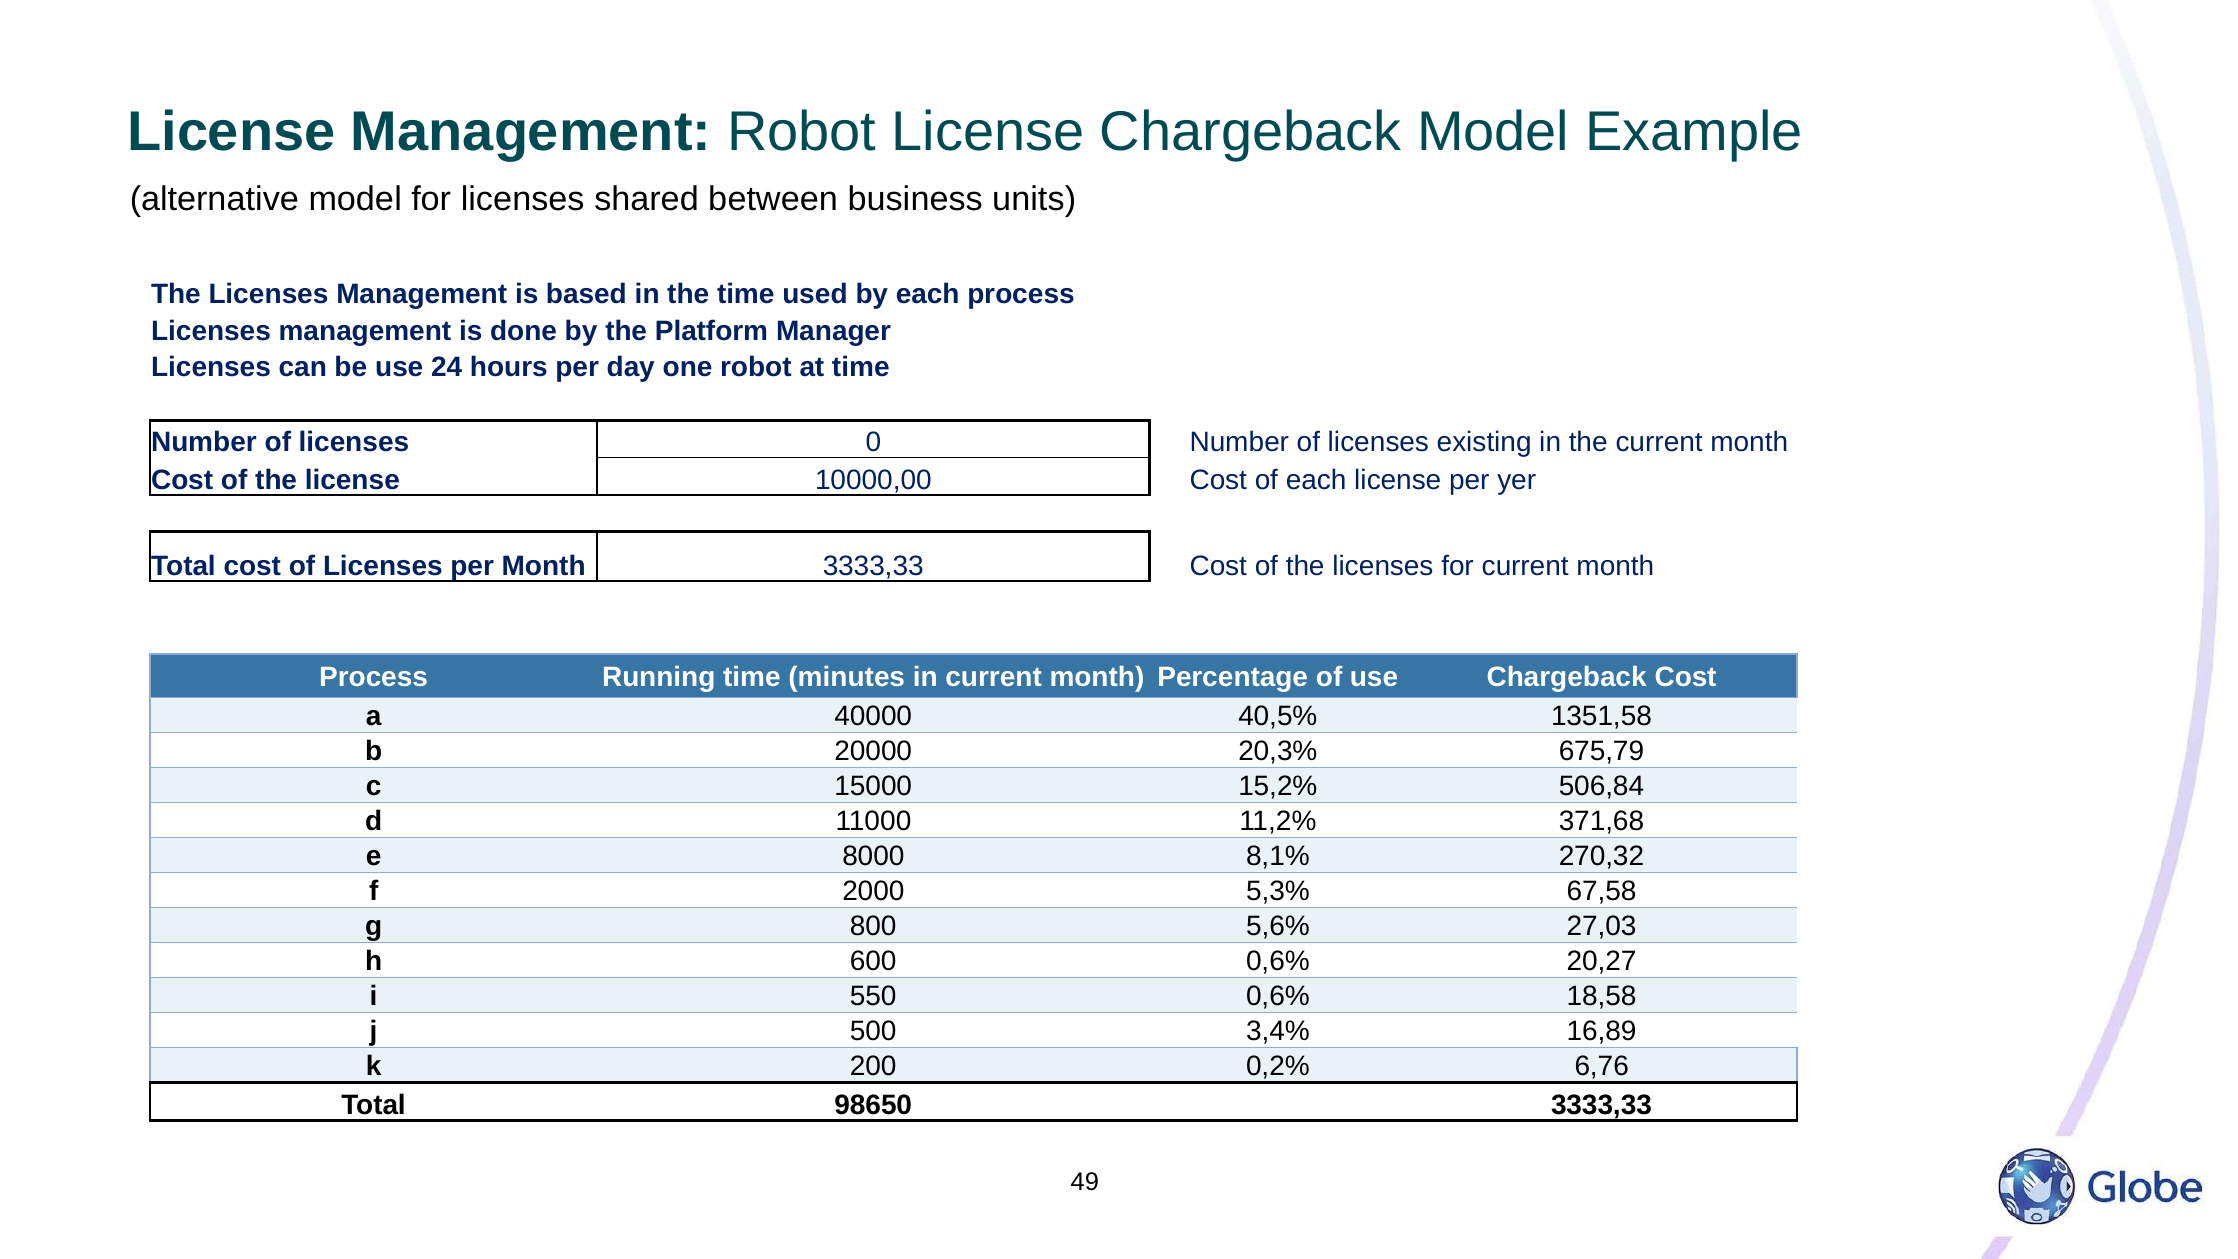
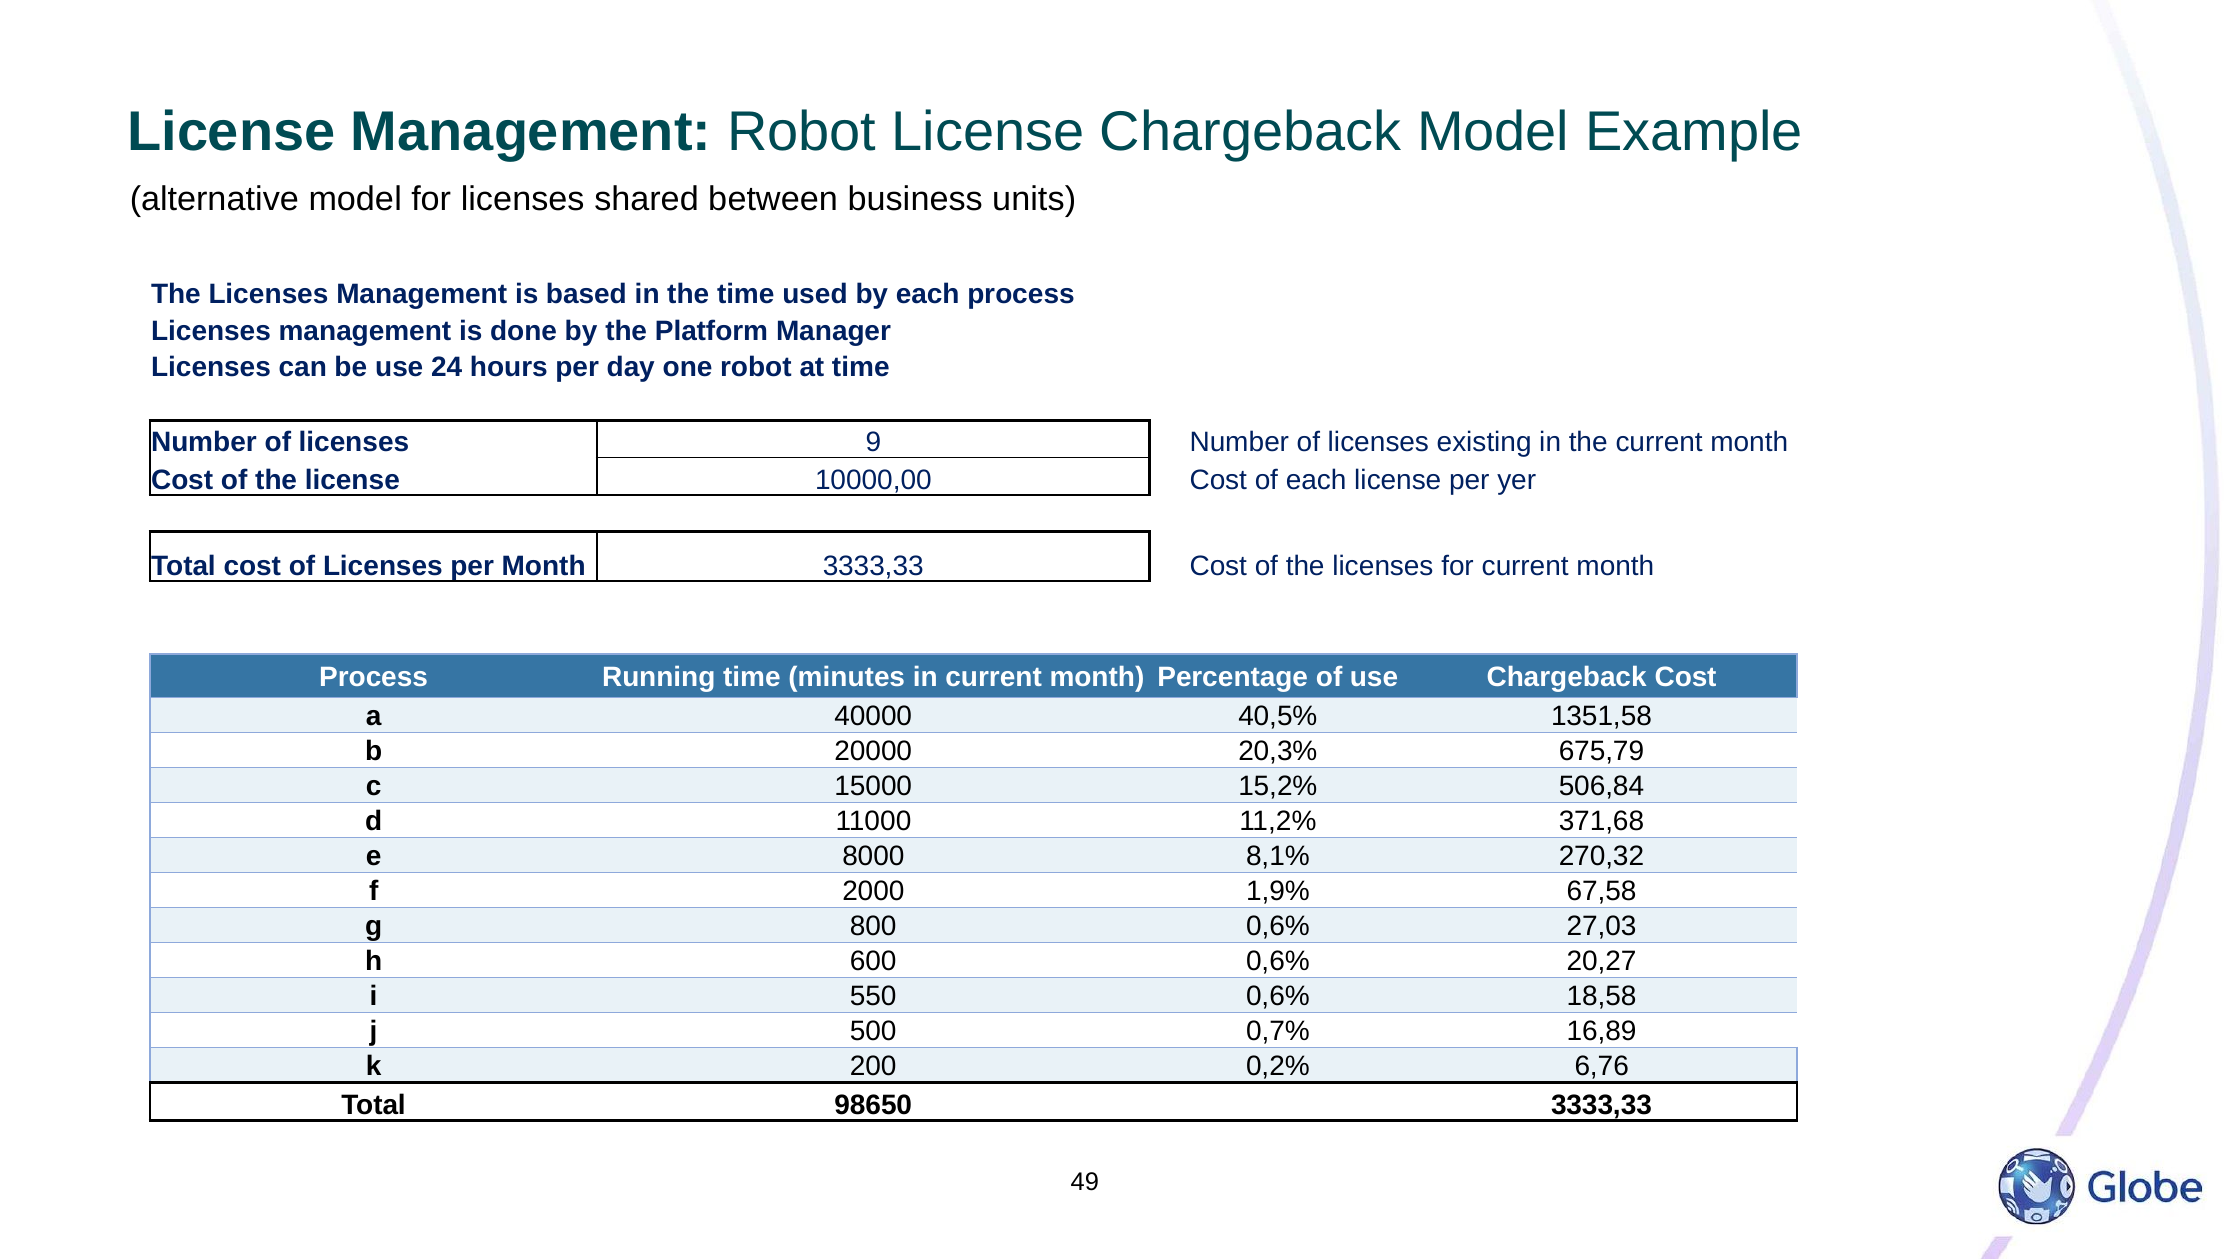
0: 0 -> 9 (873, 442)
5,3%: 5,3% -> 1,9% (1278, 891)
800 5,6%: 5,6% -> 0,6% (1278, 926)
3,4%: 3,4% -> 0,7% (1278, 1031)
